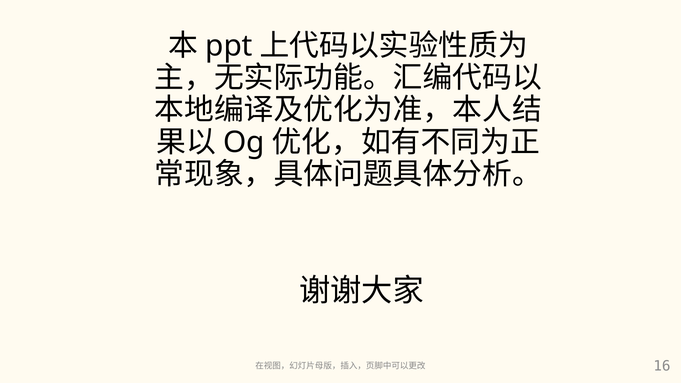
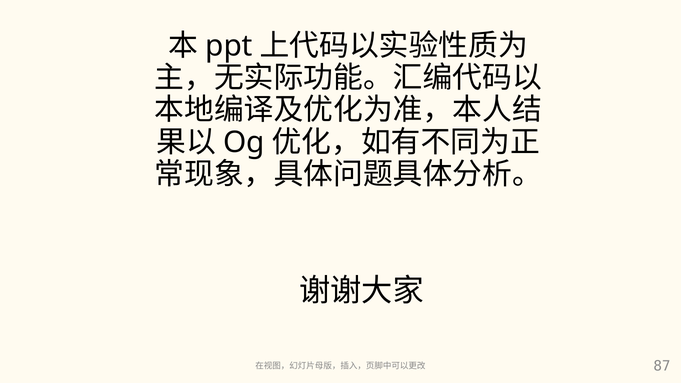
16: 16 -> 87 (662, 366)
